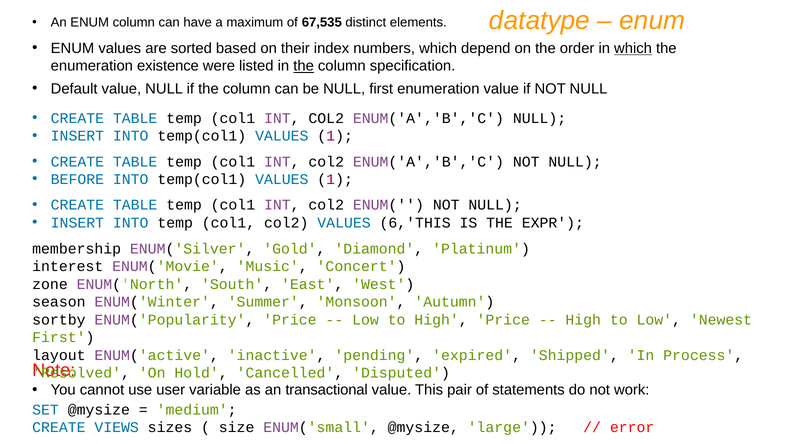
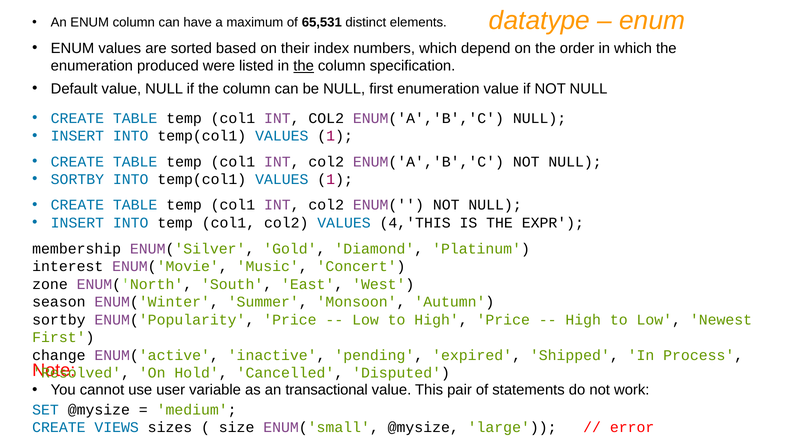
67,535: 67,535 -> 65,531 (322, 23)
which underline: present -> none (633, 48)
existence: existence -> produced (168, 66)
BEFORE: BEFORE -> SORTBY (77, 180)
6,'THIS: 6,'THIS -> 4,'THIS (415, 223)
layout: layout -> change (59, 356)
